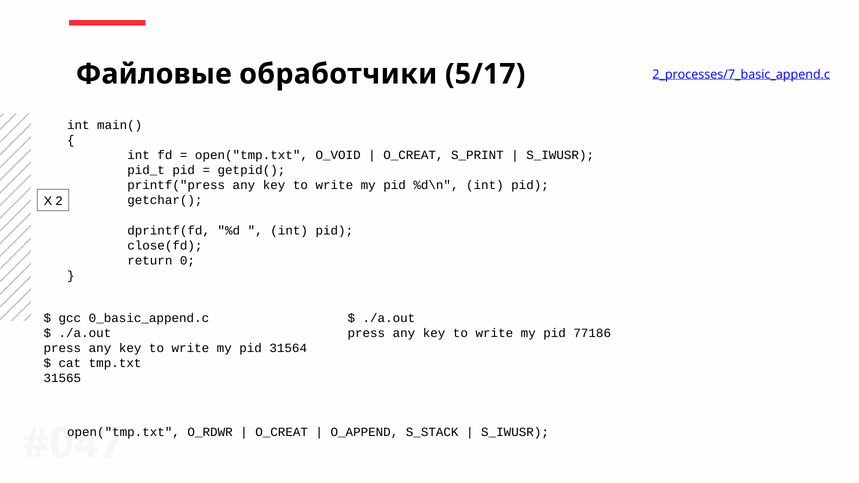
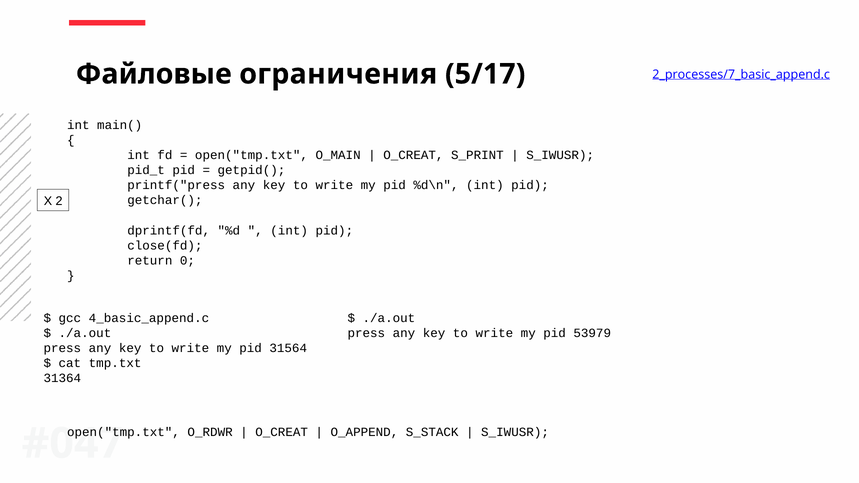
обработчики: обработчики -> ограничения (338, 74)
O_VOID: O_VOID -> O_MAIN (338, 155)
0_basic_append.c: 0_basic_append.c -> 4_basic_append.c (149, 318)
77186: 77186 -> 53979 (592, 333)
31565: 31565 -> 31364 (62, 379)
